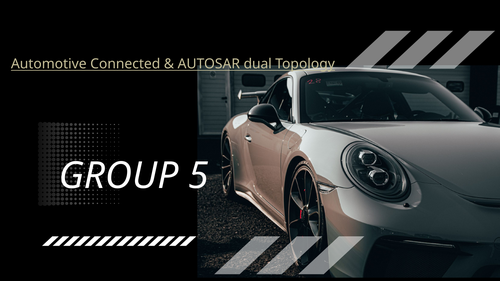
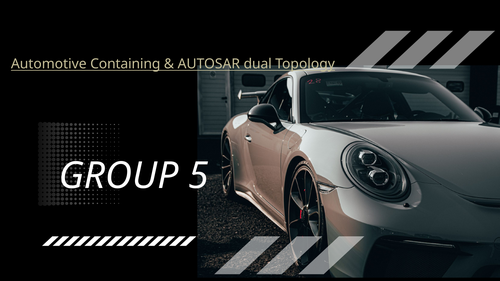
Connected: Connected -> Containing (125, 64)
